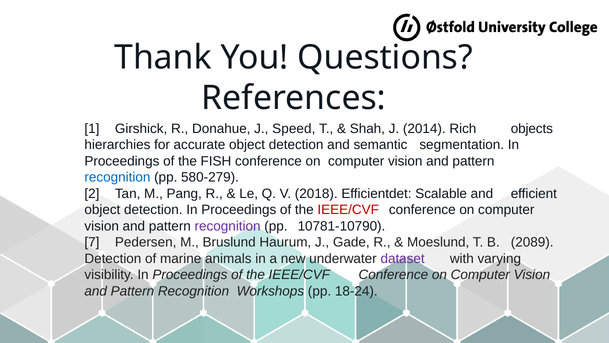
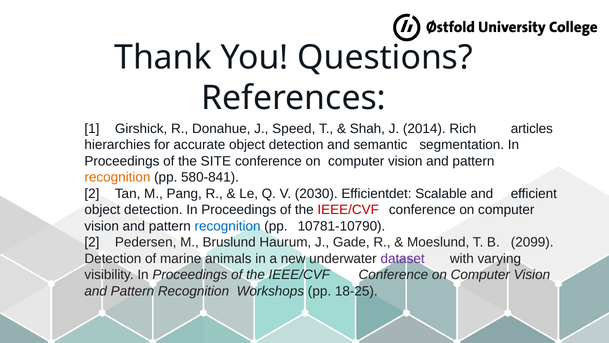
objects: objects -> articles (532, 128)
FISH: FISH -> SITE (216, 161)
recognition colour: blue -> orange (117, 177)
580-279: 580-279 -> 580-841 (210, 177)
2018: 2018 -> 2030 (316, 193)
recognition colour: purple -> blue (228, 226)
7: 7 -> 2 (92, 242)
2089: 2089 -> 2099 (532, 242)
18-24: 18-24 -> 18-25 (356, 291)
